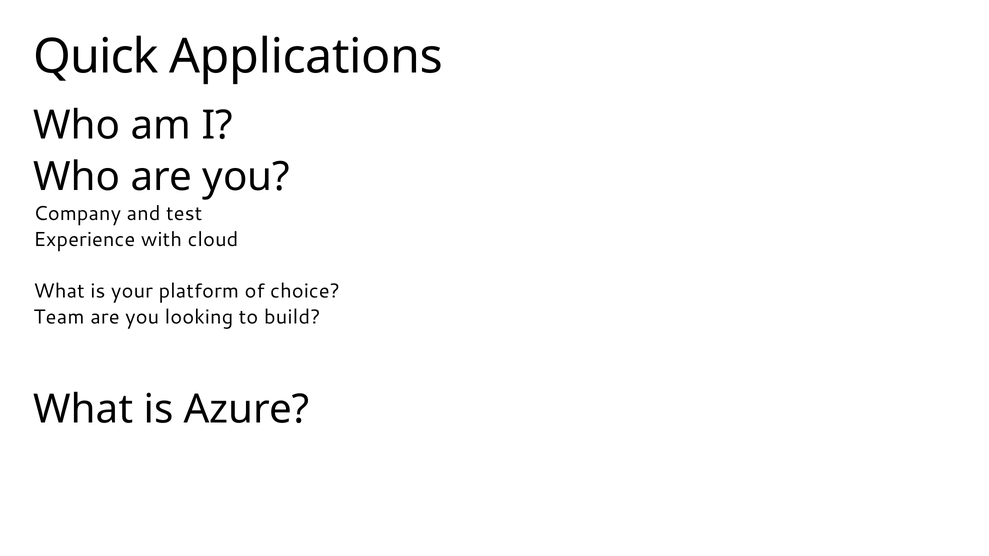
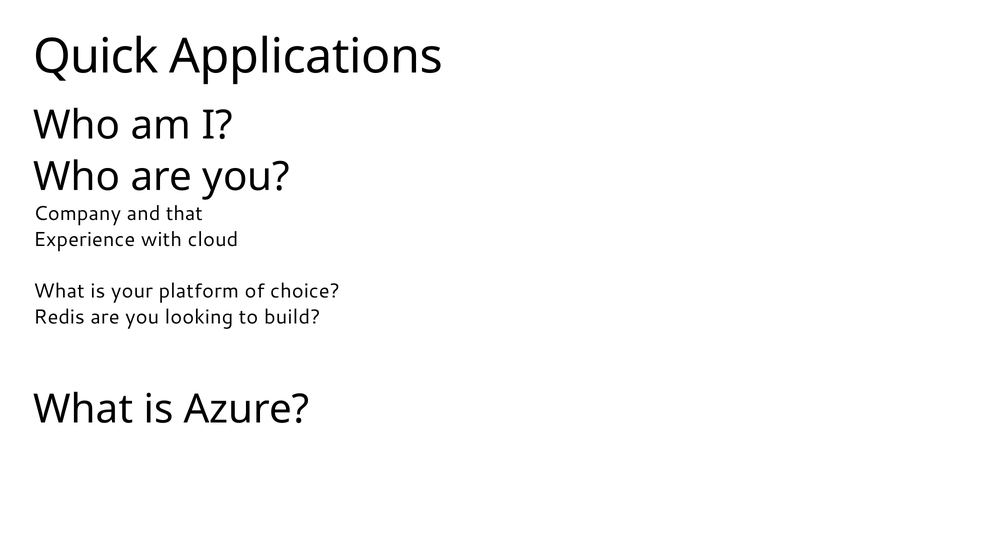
test: test -> that (184, 214)
Team: Team -> Redis (59, 317)
